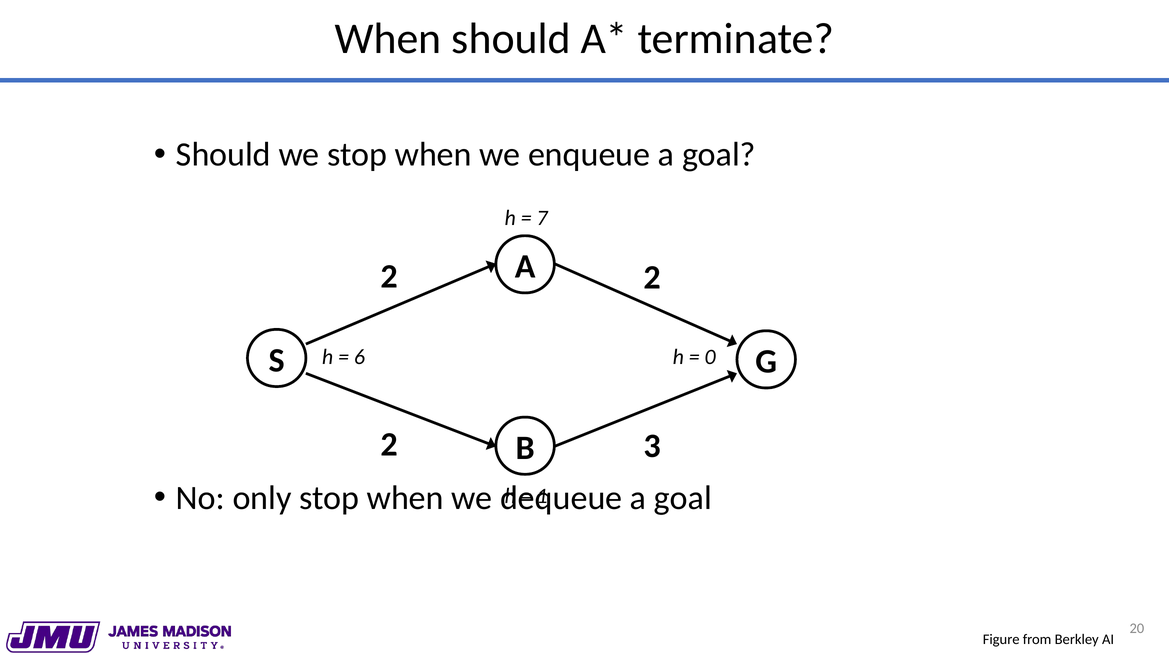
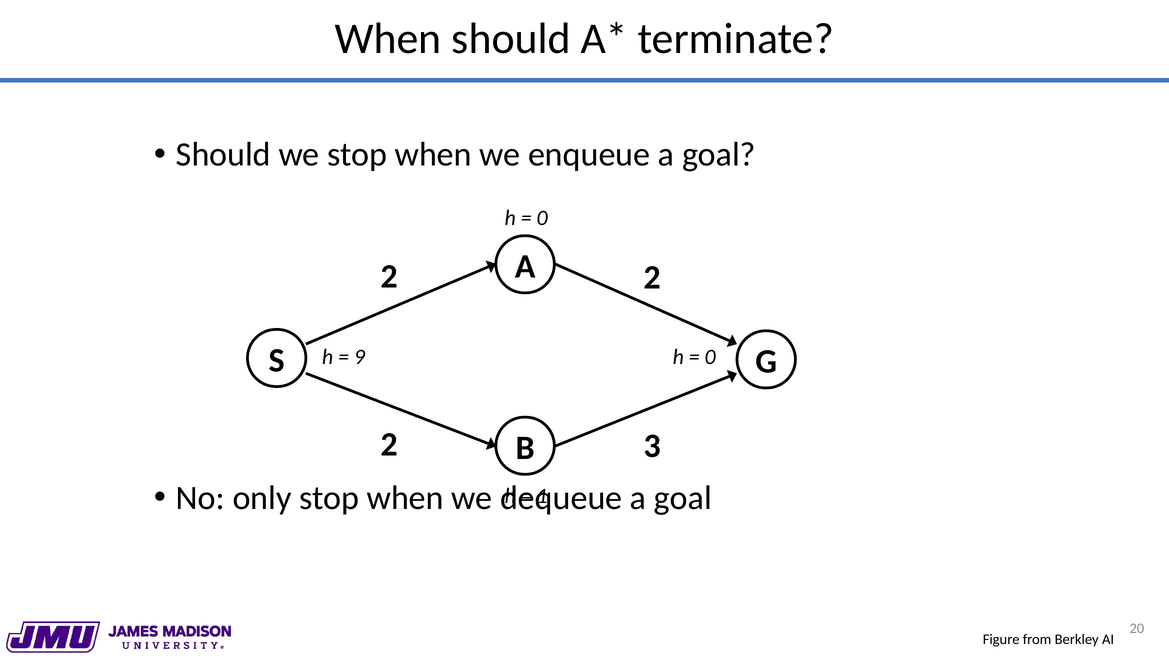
7: 7 -> 0 (542, 218)
6: 6 -> 9 (359, 357)
